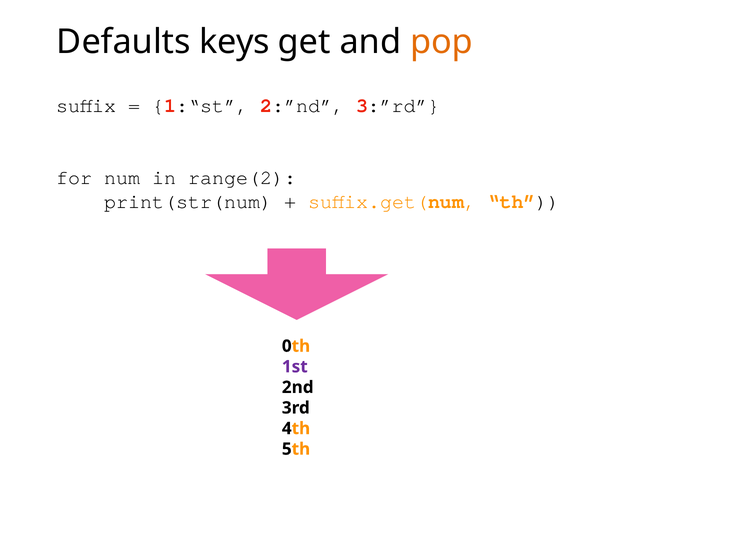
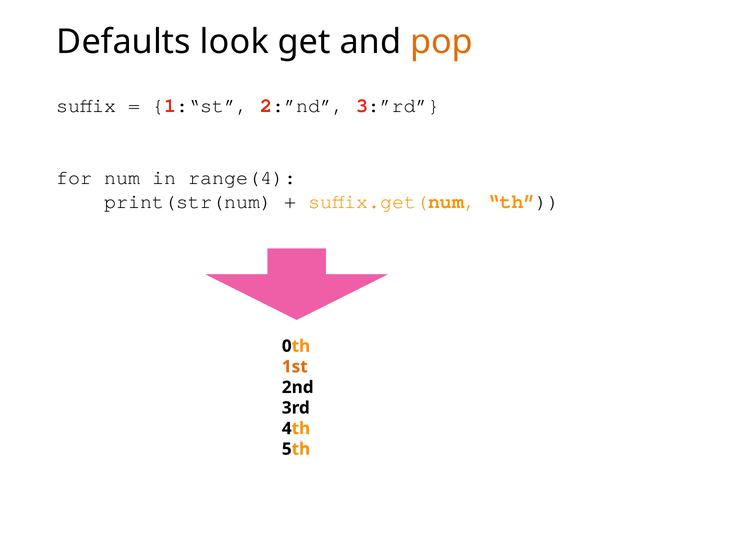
keys: keys -> look (234, 42)
range(2: range(2 -> range(4 (242, 178)
1st colour: purple -> orange (295, 367)
